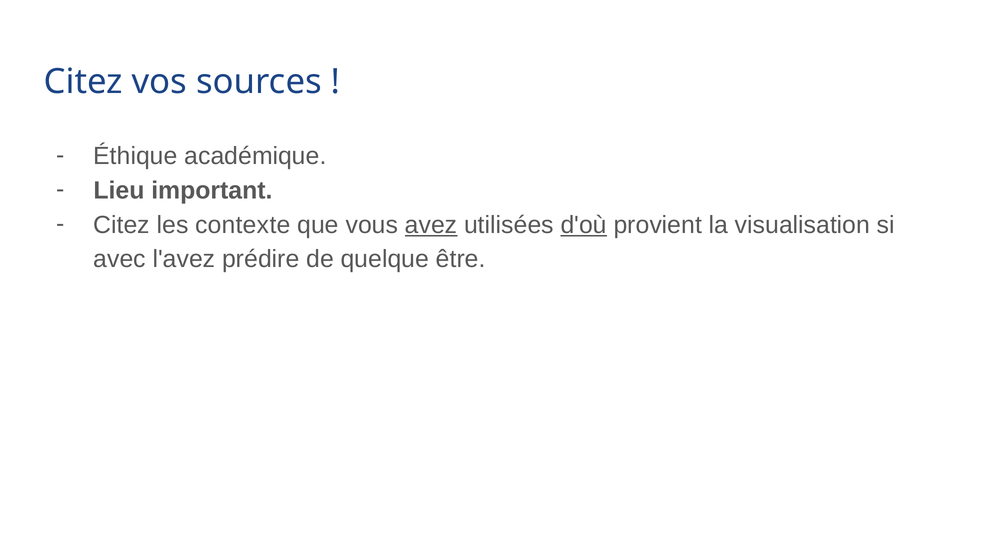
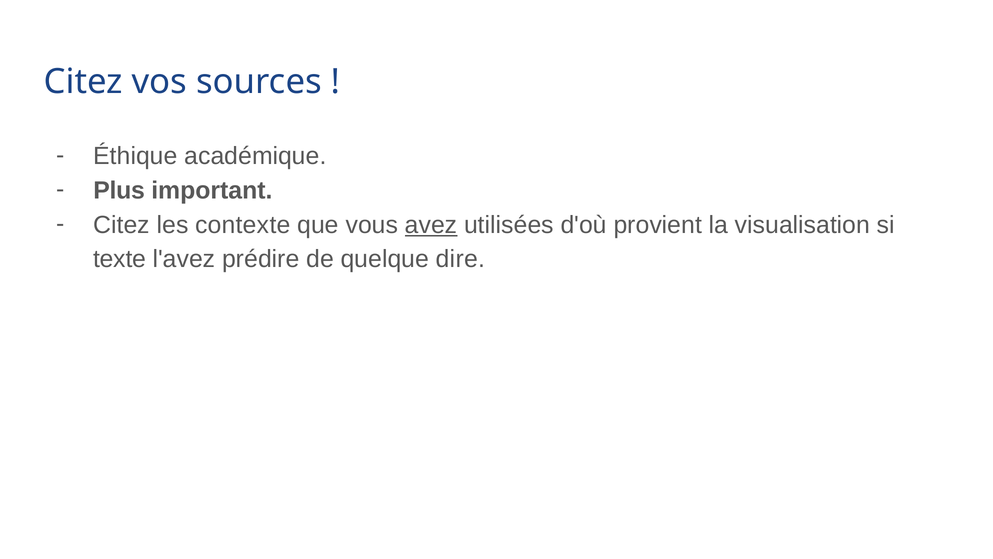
Lieu: Lieu -> Plus (119, 190)
d'où underline: present -> none (584, 225)
avec: avec -> texte (120, 259)
être: être -> dire (461, 259)
